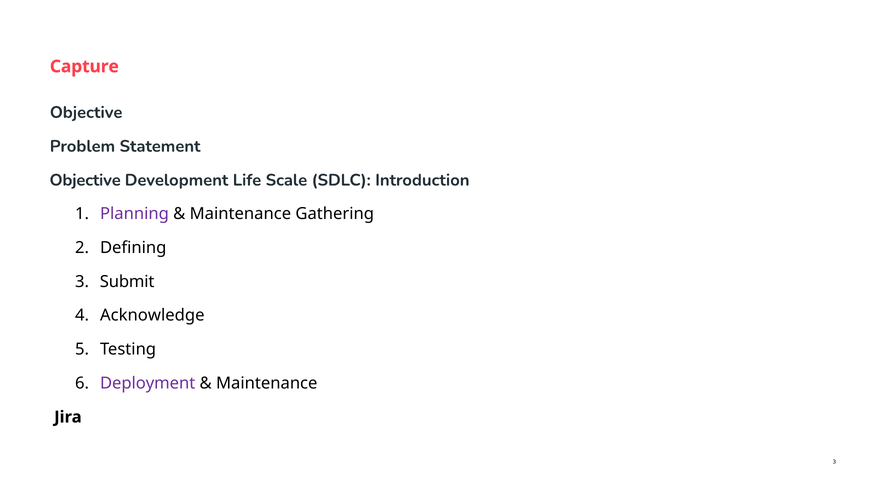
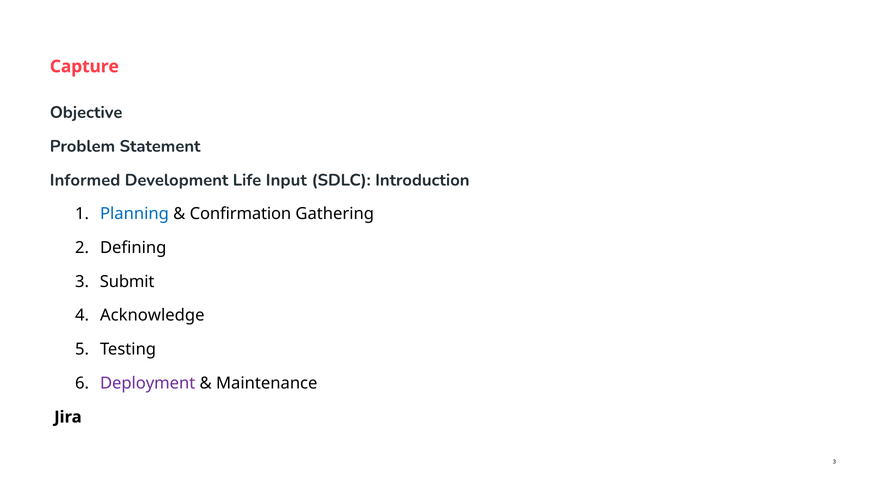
Objective: Objective -> Informed (85, 180)
Scale: Scale -> Input (286, 180)
Planning colour: purple -> blue (134, 214)
Maintenance: Maintenance -> Confirmation (240, 214)
